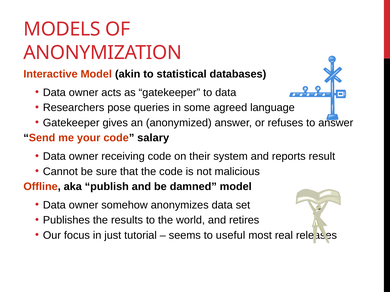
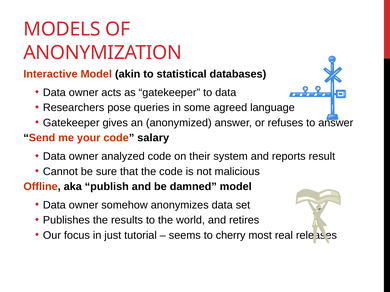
receiving: receiving -> analyzed (123, 157)
useful: useful -> cherry (231, 236)
